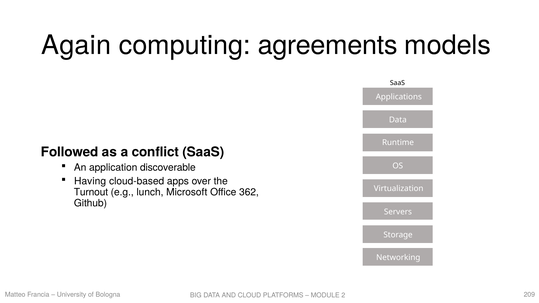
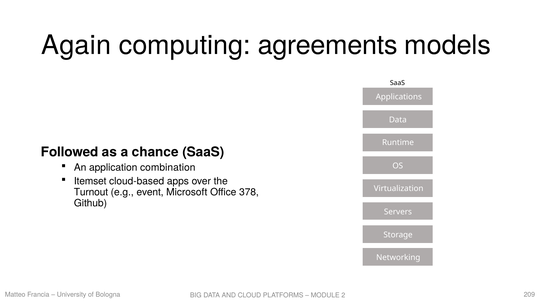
conflict: conflict -> chance (155, 152)
discoverable: discoverable -> combination (168, 168)
Having: Having -> Itemset (90, 181)
lunch: lunch -> event (150, 192)
362: 362 -> 378 (249, 192)
